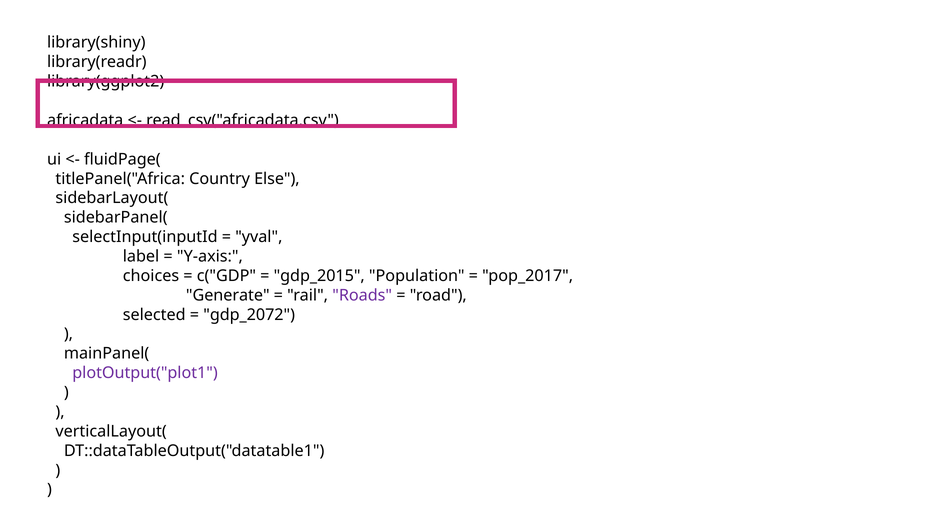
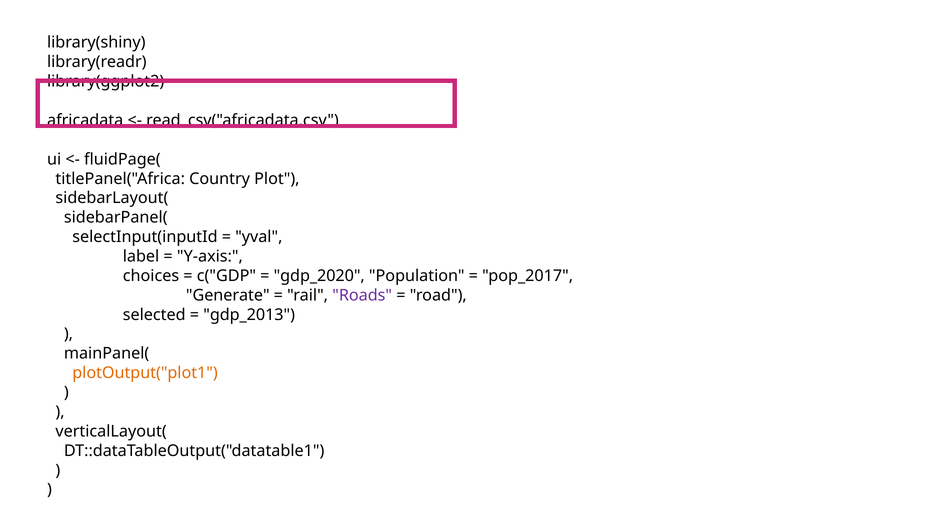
Else: Else -> Plot (277, 179)
gdp_2015: gdp_2015 -> gdp_2020 (319, 276)
gdp_2072: gdp_2072 -> gdp_2013 (249, 315)
plotOutput("plot1 colour: purple -> orange (145, 373)
